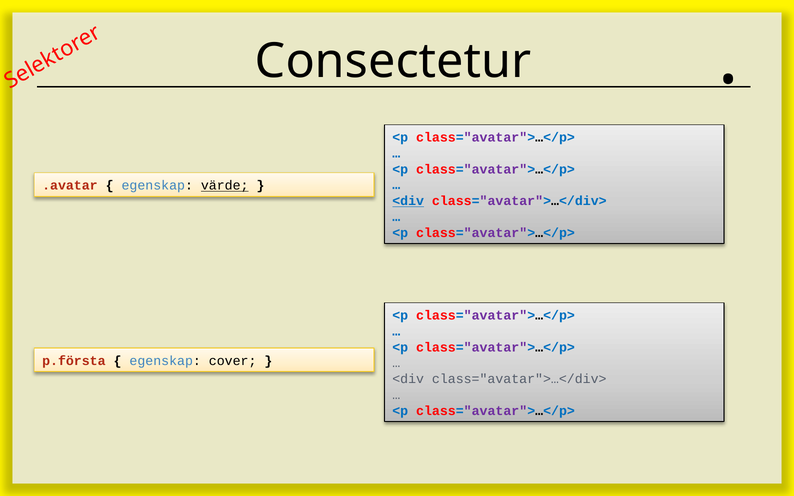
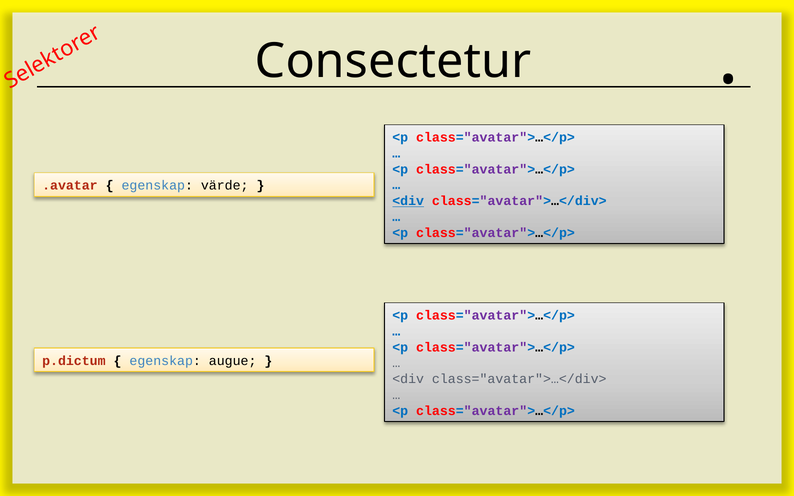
värde underline: present -> none (225, 186)
p.första: p.första -> p.dictum (74, 361)
cover: cover -> augue (233, 361)
